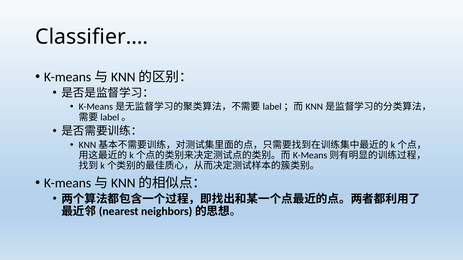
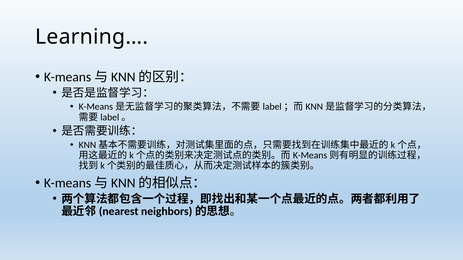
Classifier…: Classifier… -> Learning… (92, 37)
